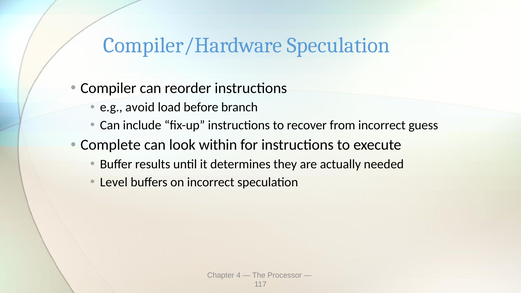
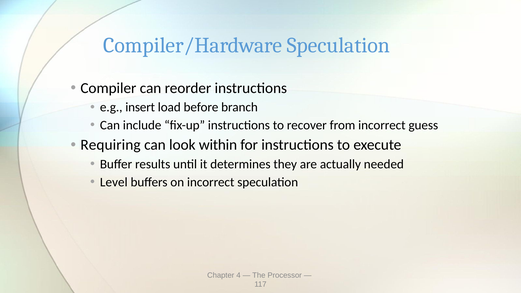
avoid: avoid -> insert (140, 107)
Complete: Complete -> Requiring (111, 145)
